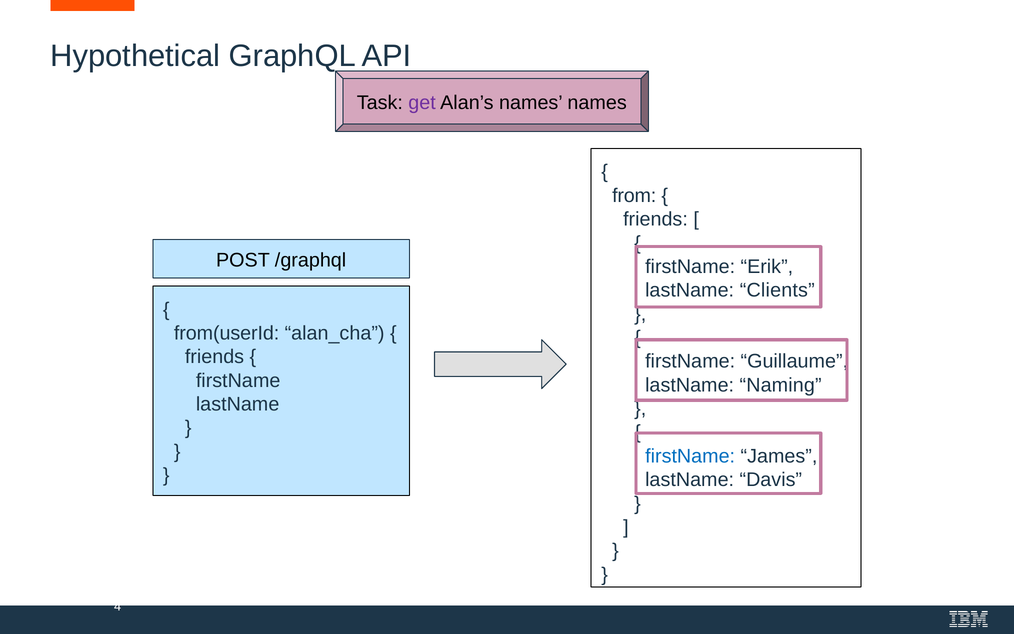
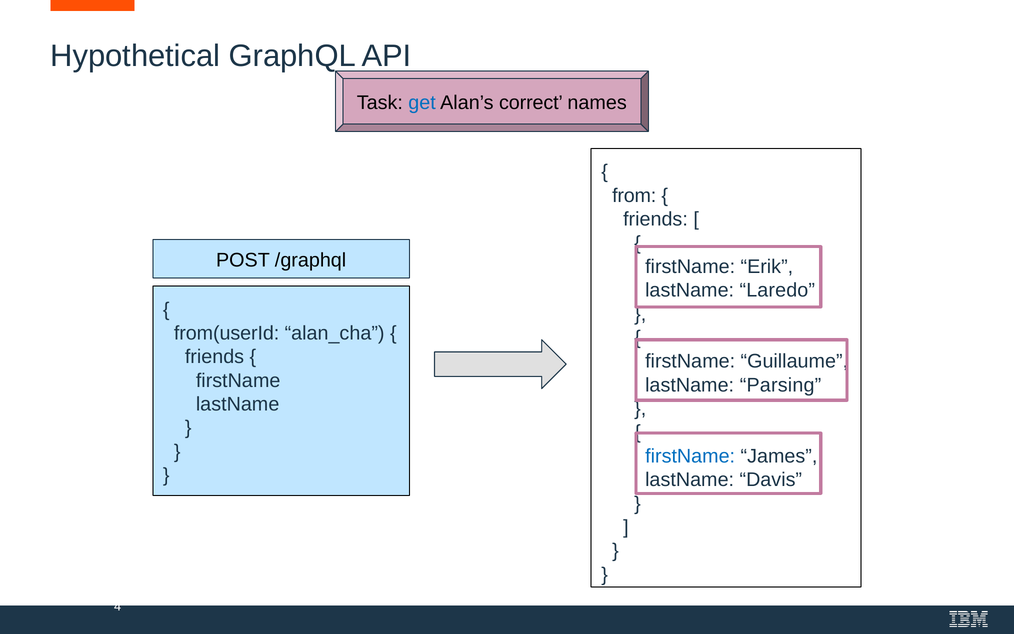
get colour: purple -> blue (422, 103)
Alan’s names: names -> correct (531, 103)
Clients: Clients -> Laredo (777, 290)
Naming: Naming -> Parsing (781, 385)
